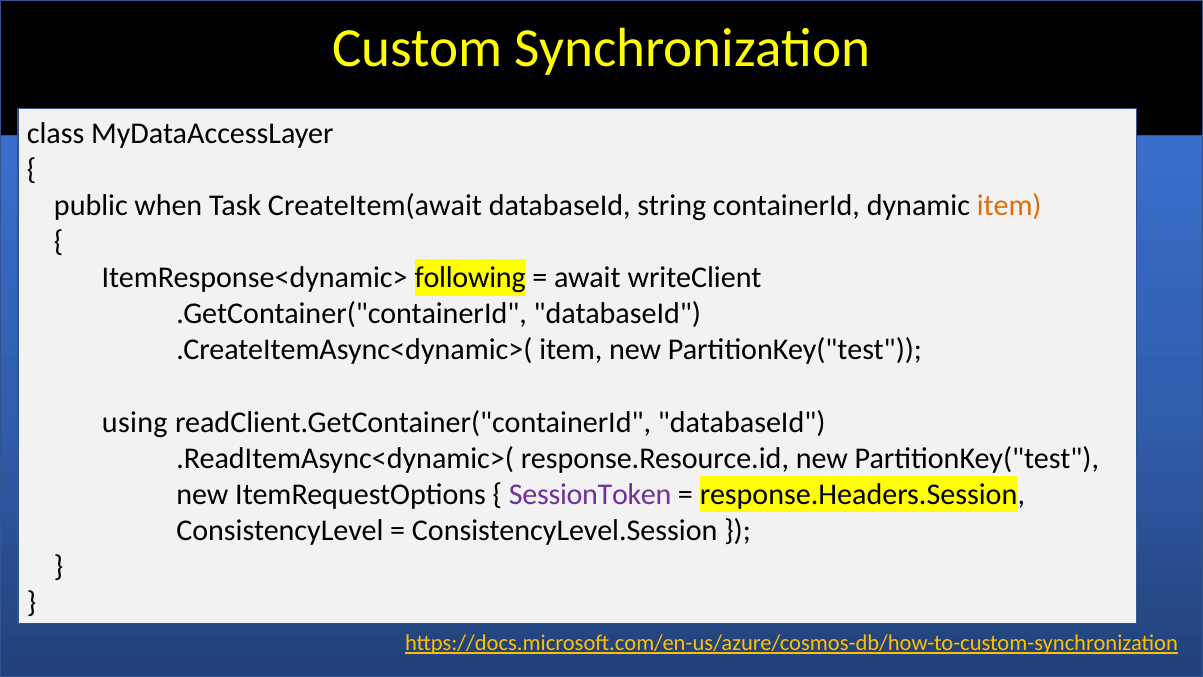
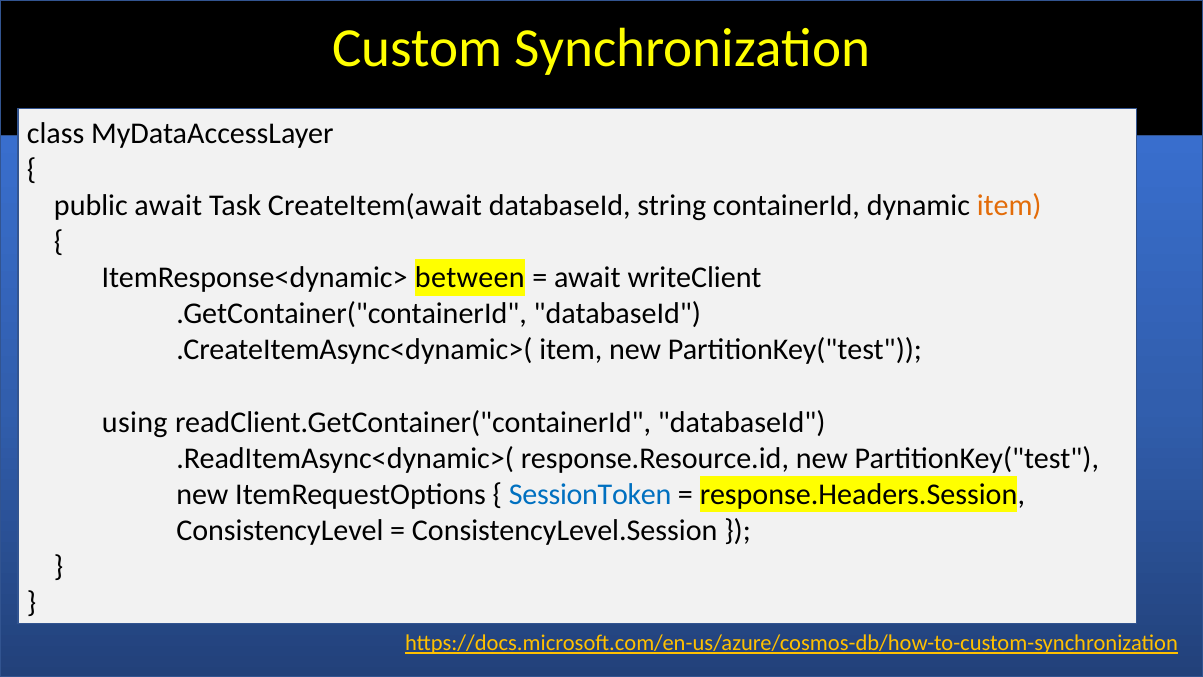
public when: when -> await (168, 205)
following: following -> between (470, 278)
SessionToken colour: purple -> blue (590, 494)
